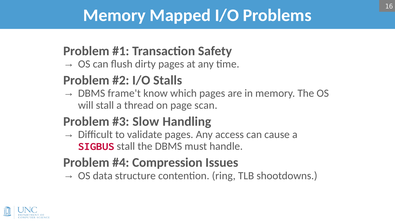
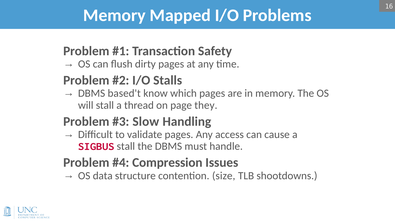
frame't: frame't -> based't (124, 93)
scan: scan -> they (206, 105)
ring: ring -> size (224, 176)
